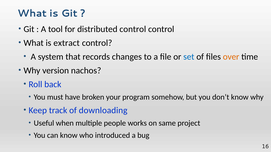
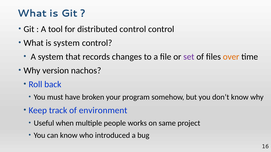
is extract: extract -> system (67, 43)
set colour: blue -> purple (189, 57)
downloading: downloading -> environment (103, 111)
